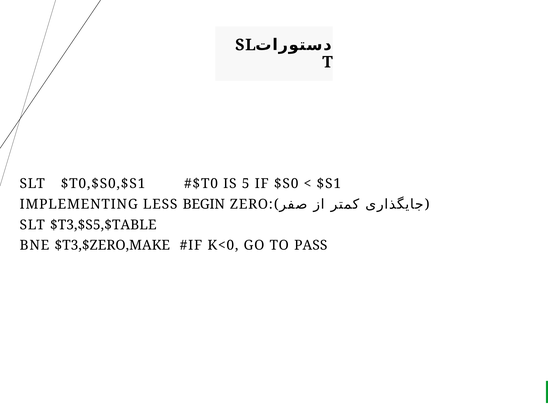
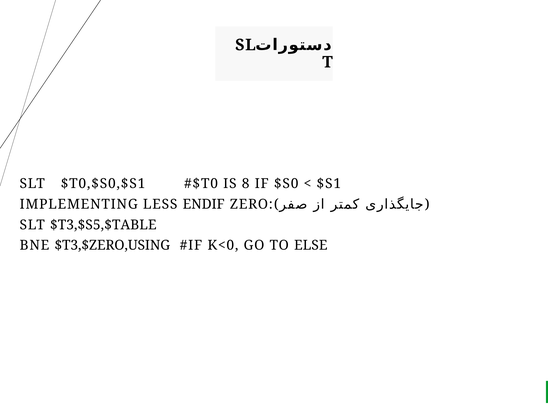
5: 5 -> 8 (246, 184)
BEGIN: BEGIN -> ENDIF (204, 204)
$T3,$ZERO,MAKE: $T3,$ZERO,MAKE -> $T3,$ZERO,USING (112, 245)
PASS: PASS -> ELSE (311, 245)
